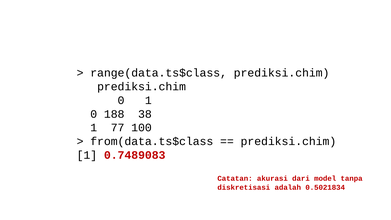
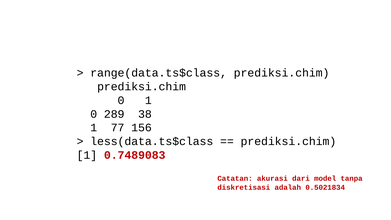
188: 188 -> 289 (114, 114)
100: 100 -> 156 (142, 128)
from(data.ts$class: from(data.ts$class -> less(data.ts$class (152, 141)
